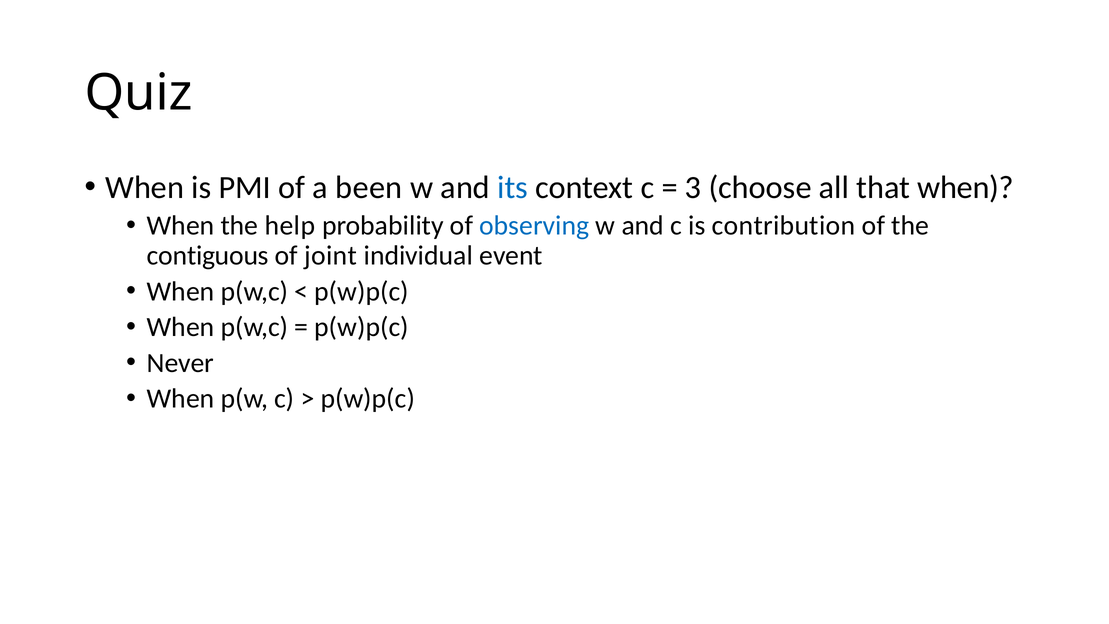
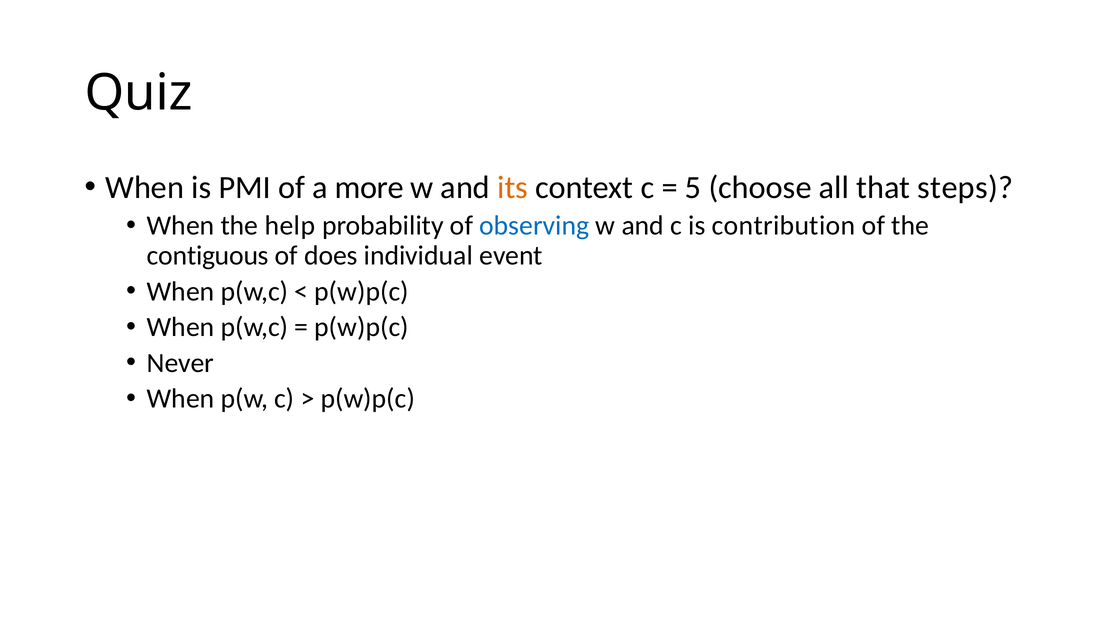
been: been -> more (369, 188)
its colour: blue -> orange (513, 188)
3: 3 -> 5 (693, 188)
that when: when -> steps (965, 188)
joint: joint -> does (331, 256)
